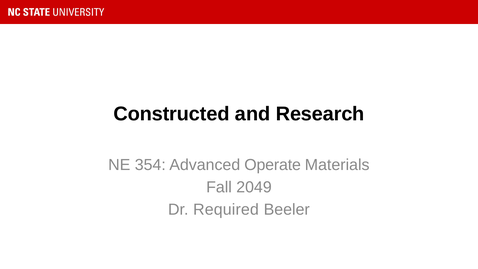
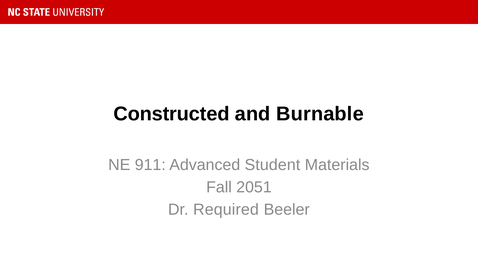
Research: Research -> Burnable (320, 114)
354: 354 -> 911 (150, 165)
Operate: Operate -> Student (272, 165)
2049: 2049 -> 2051 (254, 187)
